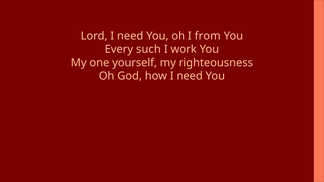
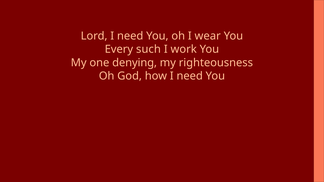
from: from -> wear (208, 36)
yourself: yourself -> denying (135, 63)
